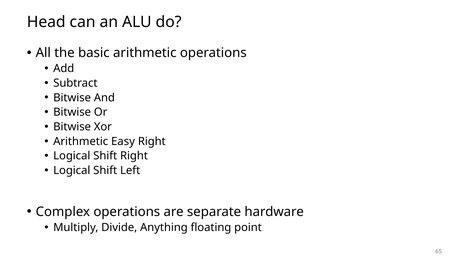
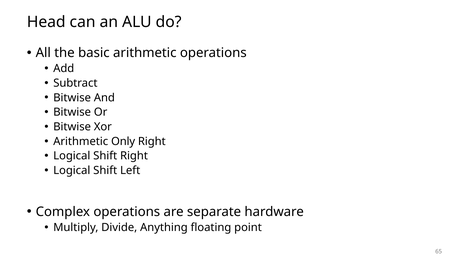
Easy: Easy -> Only (123, 141)
